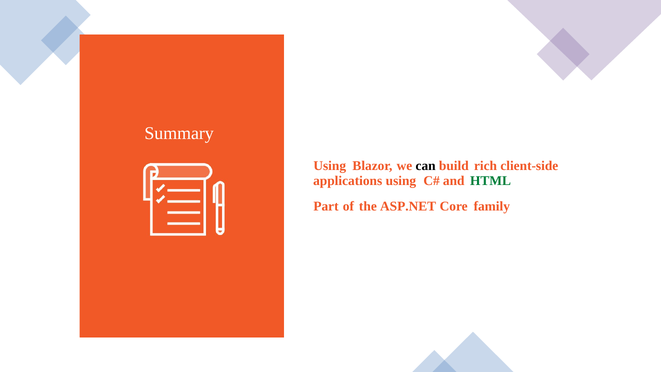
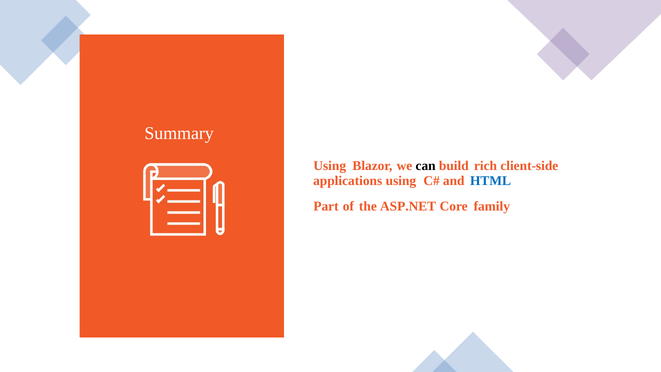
HTML colour: green -> blue (491, 181)
